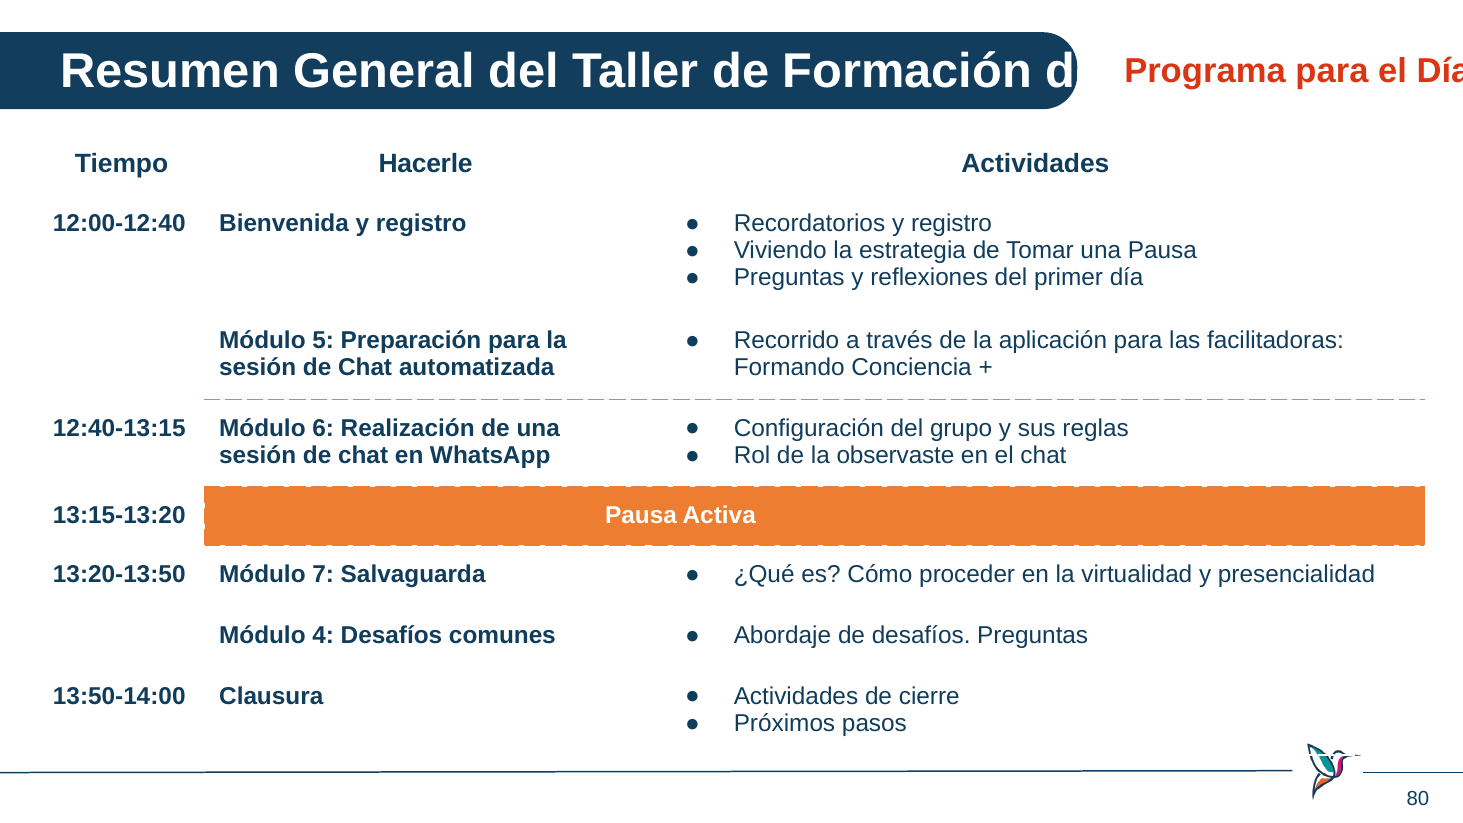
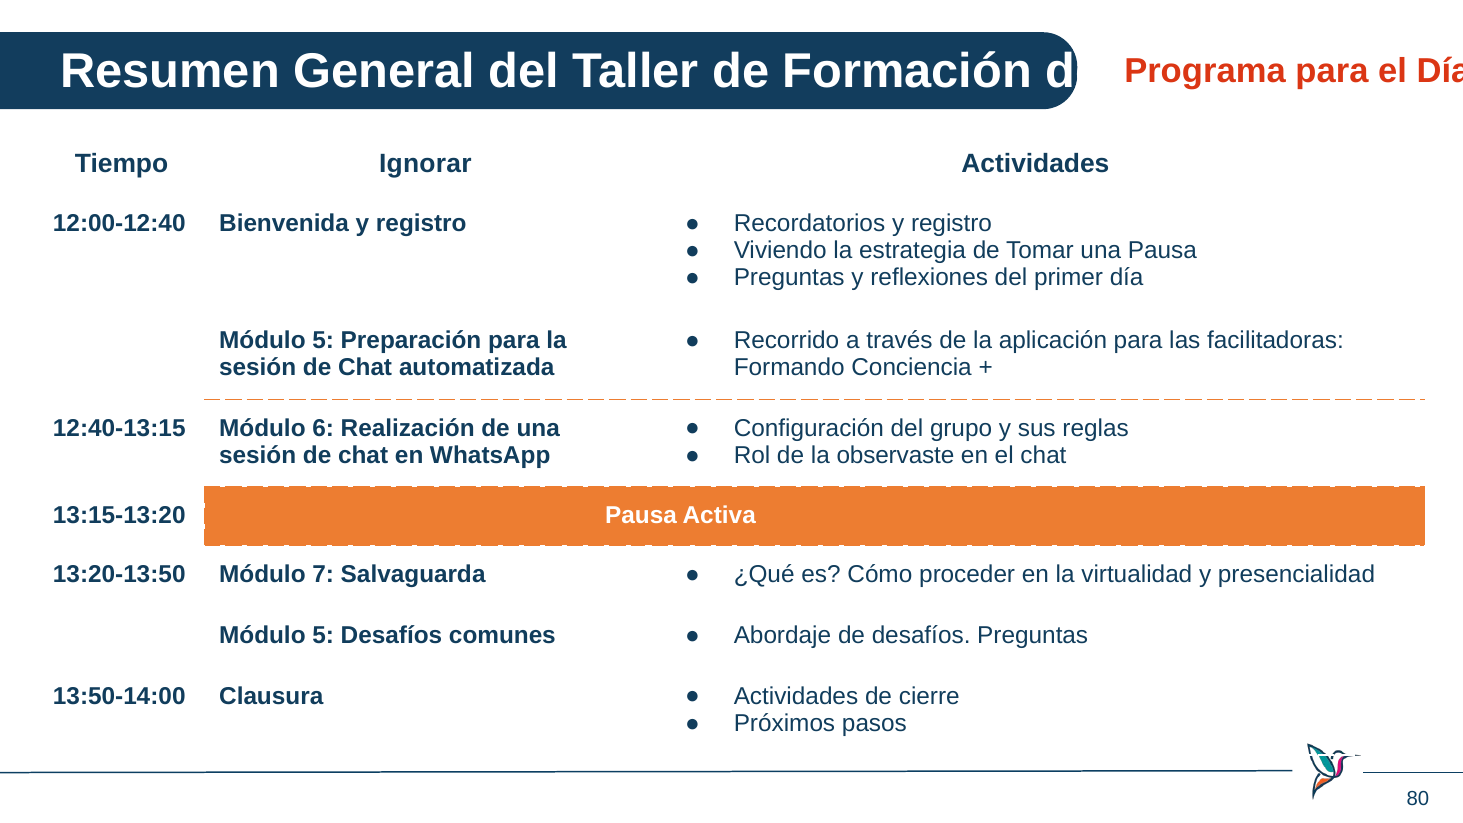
Hacerle: Hacerle -> Ignorar (425, 163)
4: 4 -> 5 (323, 635)
